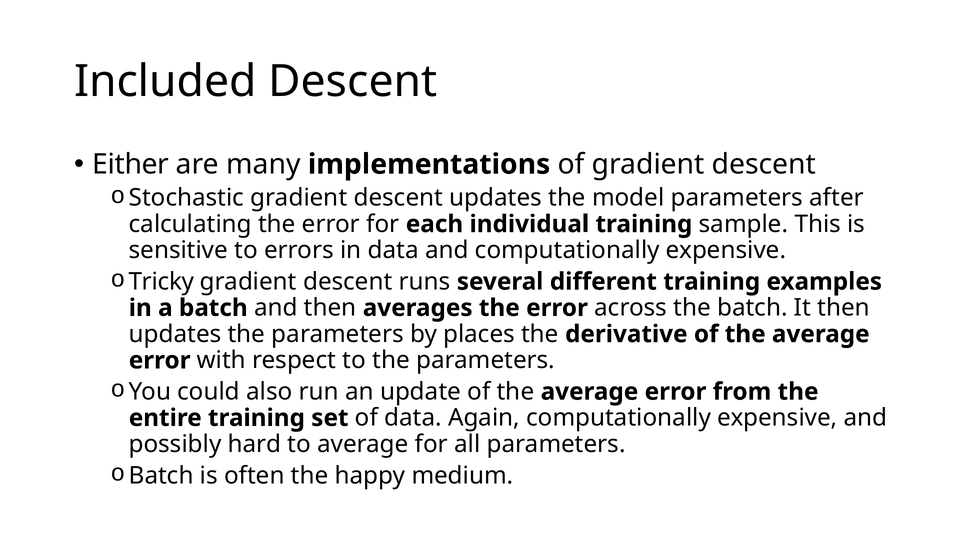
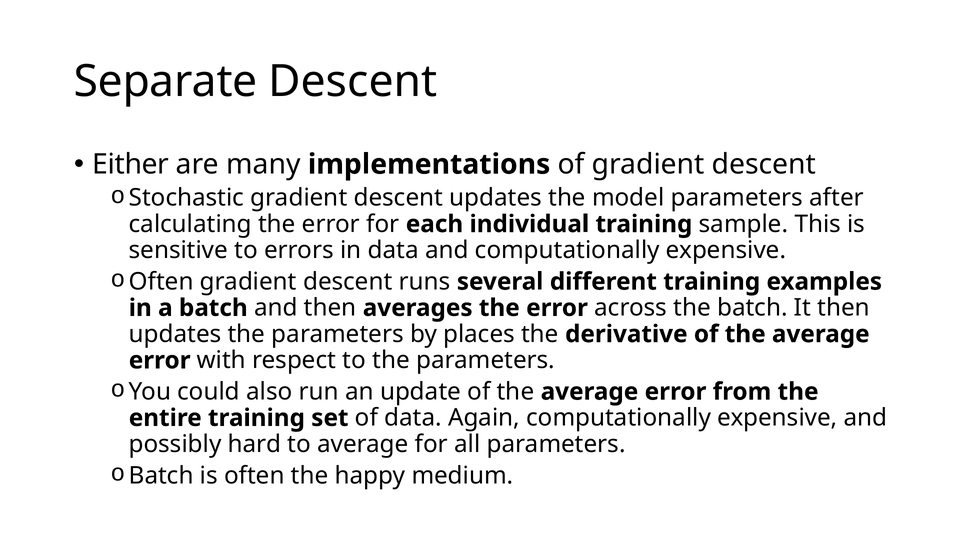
Included: Included -> Separate (166, 82)
Tricky: Tricky -> Often (161, 282)
